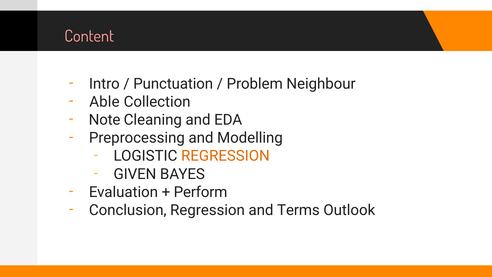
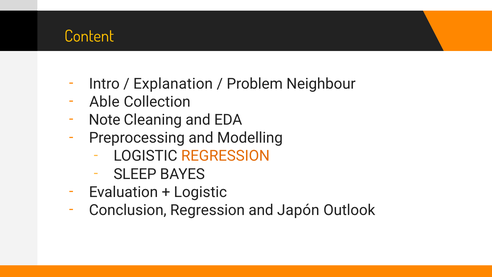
Content colour: pink -> yellow (89, 36)
Punctuation: Punctuation -> Explanation (173, 84)
GIVEN: GIVEN -> SLEEP (135, 174)
Perform: Perform -> Logistic (200, 192)
Terms: Terms -> Japón (298, 210)
